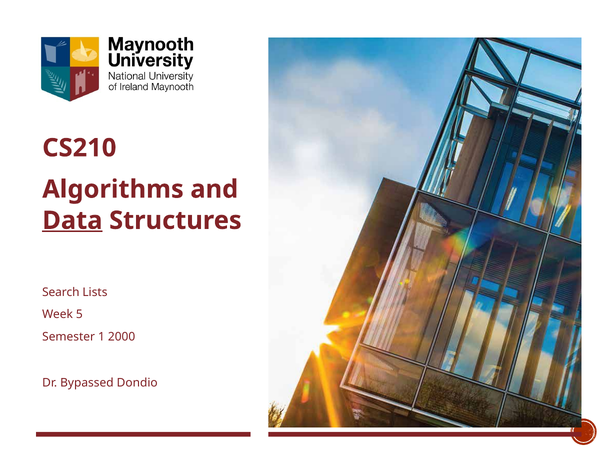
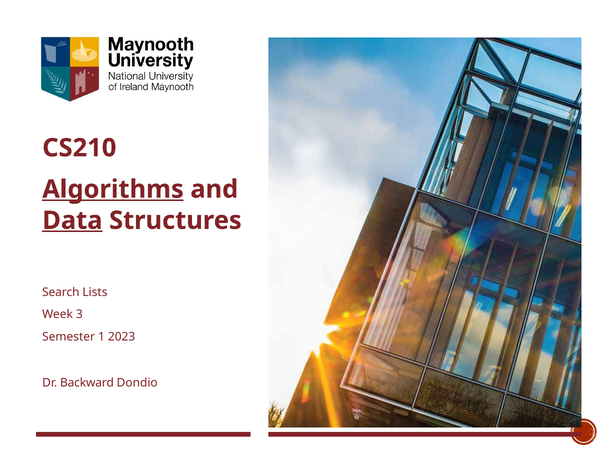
Algorithms underline: none -> present (113, 189)
5: 5 -> 3 (79, 314)
2000: 2000 -> 2023 (122, 337)
Bypassed: Bypassed -> Backward (87, 383)
